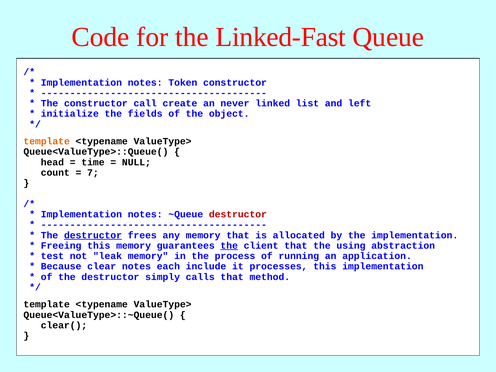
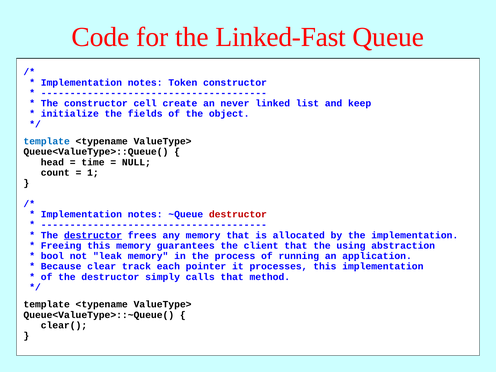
call: call -> cell (145, 103)
left: left -> keep (360, 103)
template colour: orange -> blue (47, 141)
7: 7 -> 1 (93, 173)
the underline: present -> none (229, 246)
test: test -> bool (52, 256)
clear notes: notes -> track (136, 266)
include: include -> pointer (206, 266)
